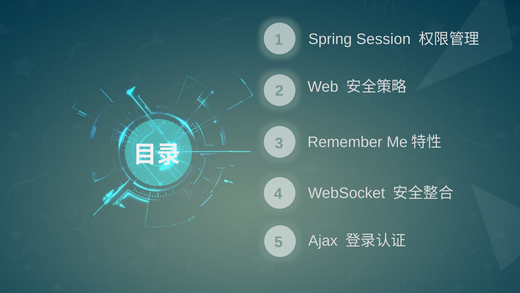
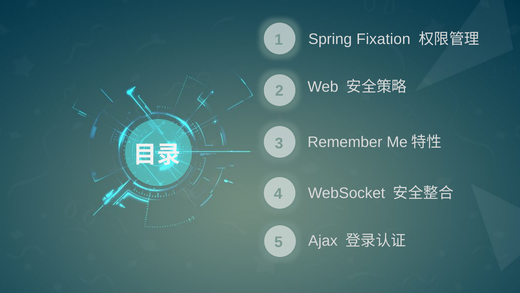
Session: Session -> Fixation (383, 39)
